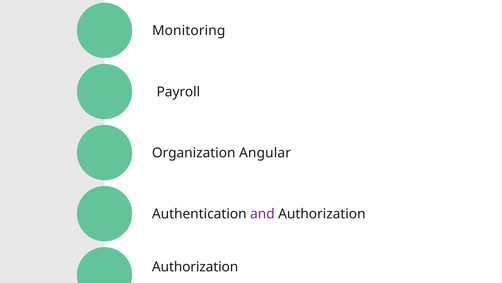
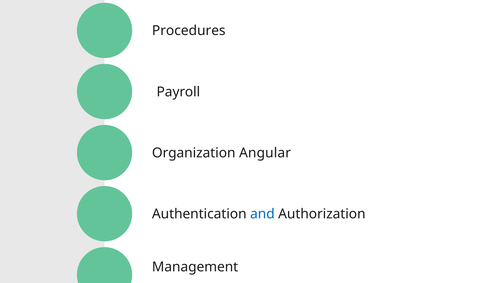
Monitoring: Monitoring -> Procedures (189, 31)
and colour: purple -> blue (262, 214)
Authorization: Authorization -> Management (195, 266)
